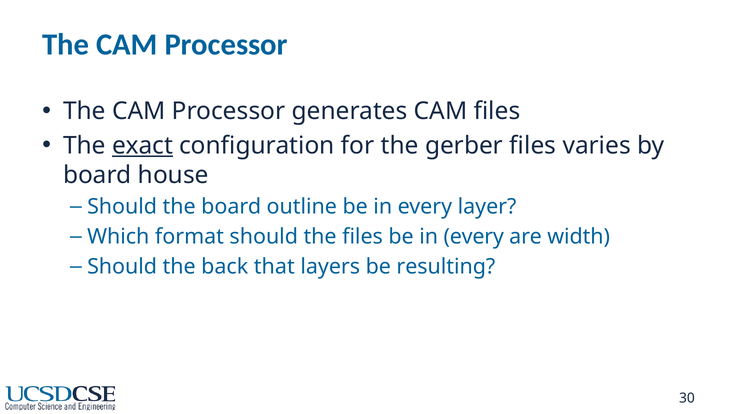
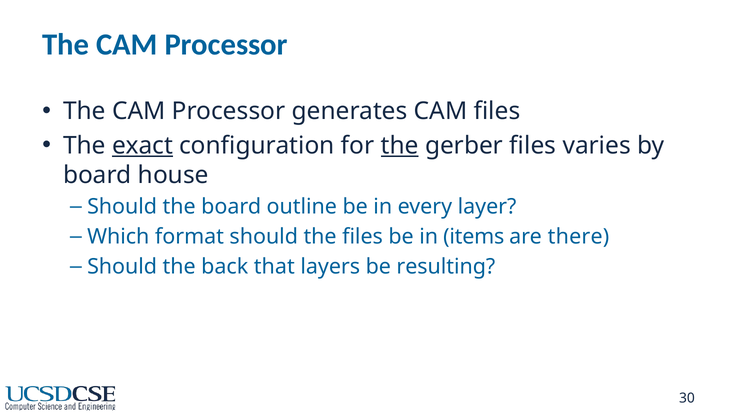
the underline: none -> present (400, 146)
files be in every: every -> items (474, 237)
width: width -> there (579, 237)
